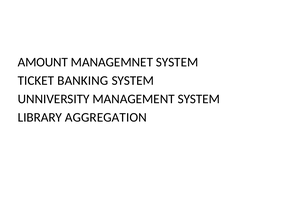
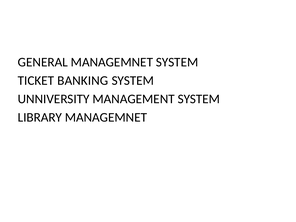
AMOUNT: AMOUNT -> GENERAL (43, 62)
LIBRARY AGGREGATION: AGGREGATION -> MANAGEMNET (106, 117)
